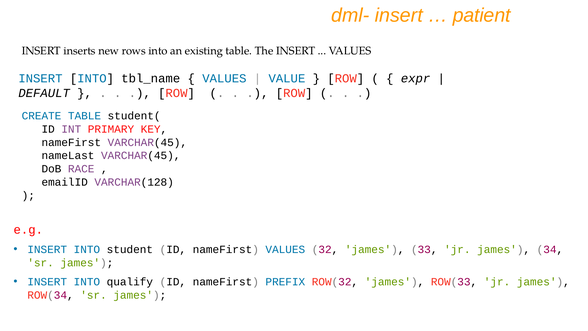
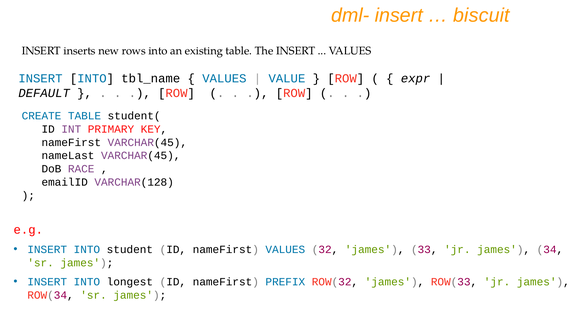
patient: patient -> biscuit (482, 15)
qualify: qualify -> longest (130, 282)
